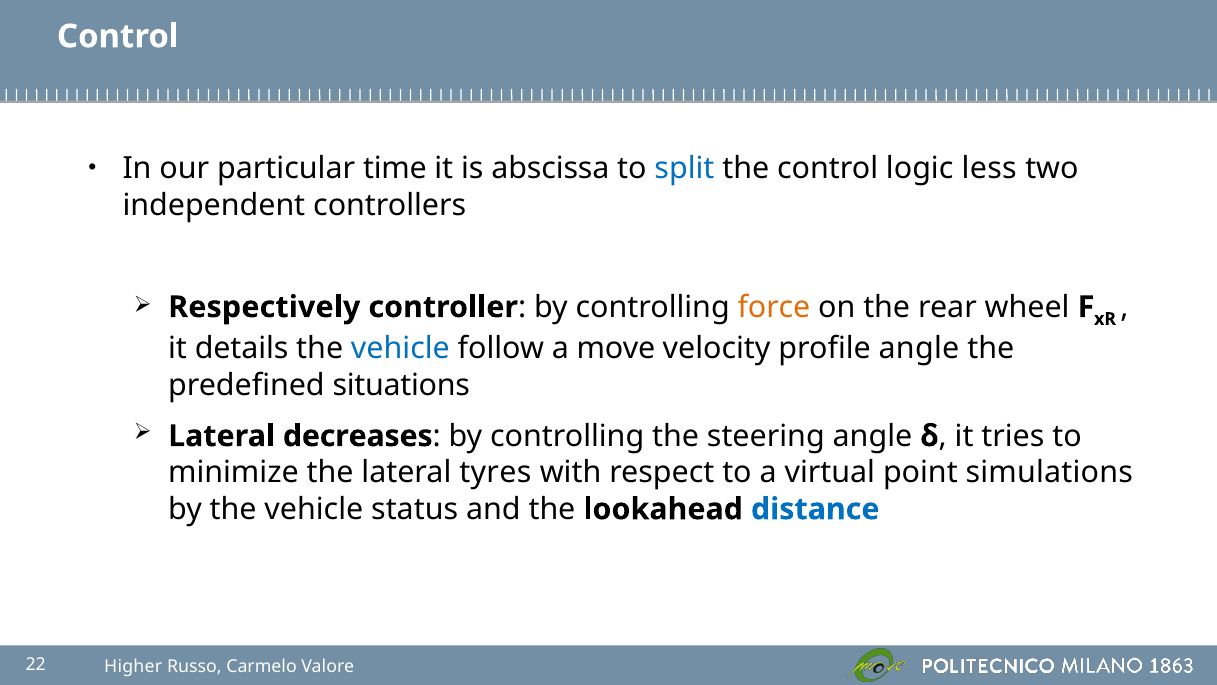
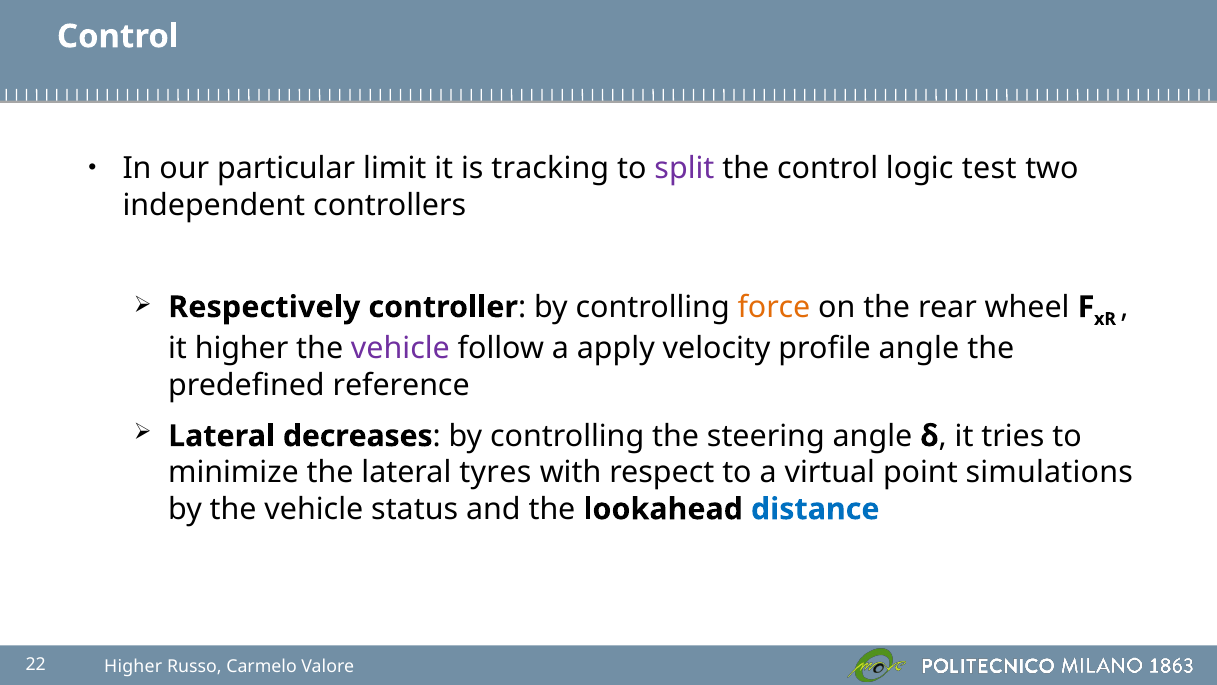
time: time -> limit (395, 169)
abscissa: abscissa -> tracking (550, 169)
split colour: blue -> purple (684, 169)
less: less -> test (989, 169)
it details: details -> higher (242, 348)
vehicle colour: blue -> purple (400, 348)
move: move -> apply (616, 348)
situations: situations -> reference (401, 385)
